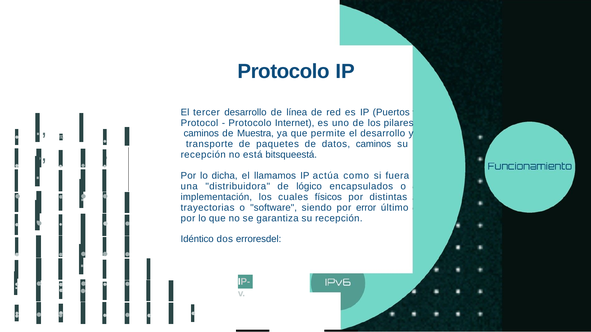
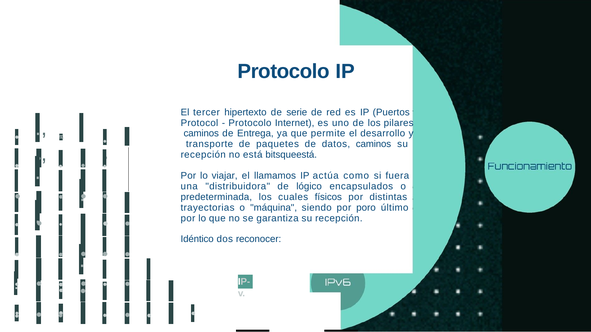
tercer desarrollo: desarrollo -> hipertexto (245, 112)
línea: línea -> serie (297, 112)
Muestra: Muestra -> Entrega (255, 133)
dicha: dicha -> viajar (225, 176)
implementación: implementación -> predeterminada (216, 197)
software: software -> máquina (274, 208)
error: error -> poro (366, 208)
erroresdel: erroresdel -> reconocer (259, 239)
